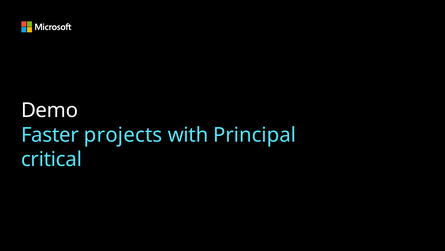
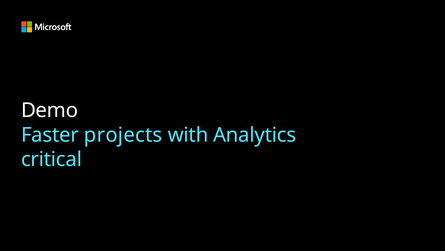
Principal: Principal -> Analytics (255, 135)
